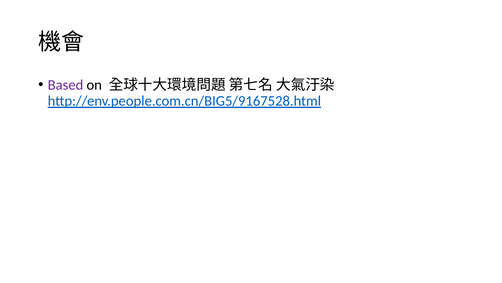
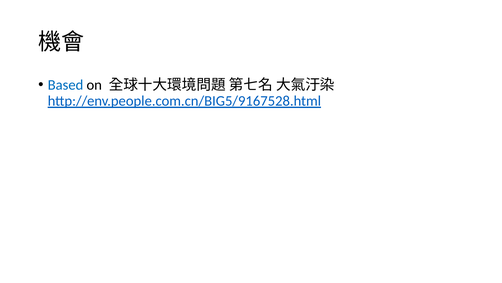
Based colour: purple -> blue (65, 85)
